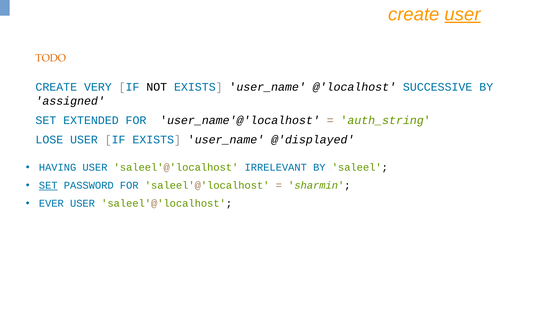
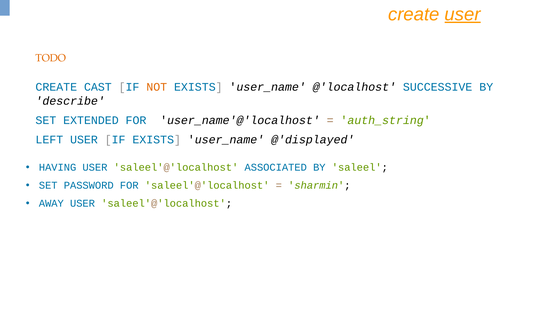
VERY: VERY -> CAST (98, 87)
NOT colour: black -> orange (157, 87)
assigned: assigned -> describe (70, 101)
LOSE: LOSE -> LEFT (49, 140)
IRRELEVANT: IRRELEVANT -> ASSOCIATED (276, 167)
SET underline: present -> none (48, 185)
EVER: EVER -> AWAY (51, 203)
